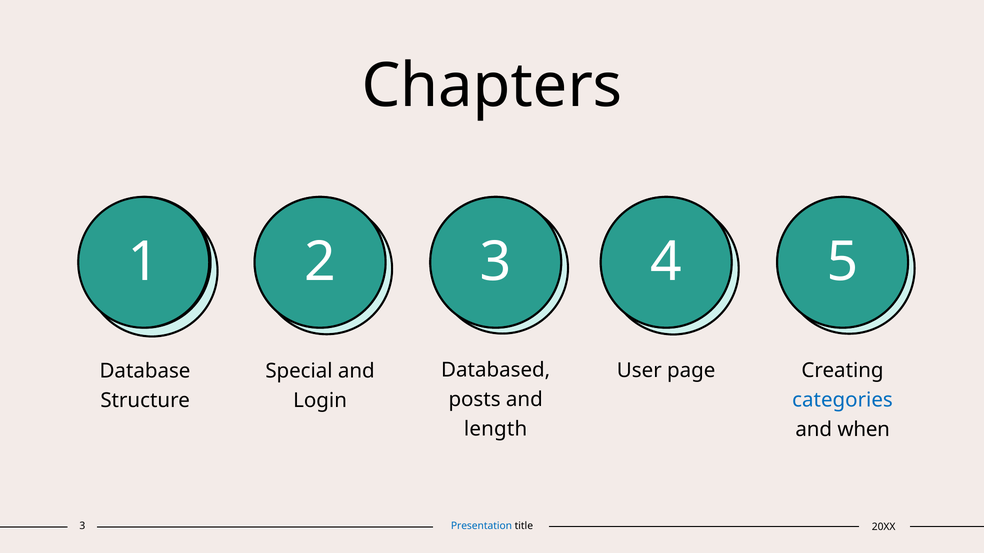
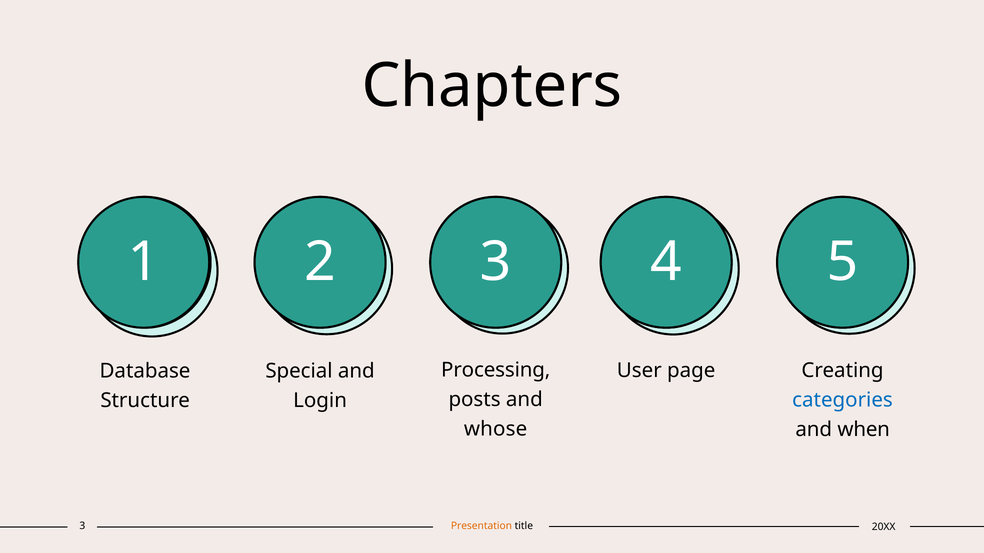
Databased: Databased -> Processing (496, 370)
length: length -> whose (496, 430)
Presentation colour: blue -> orange (481, 526)
